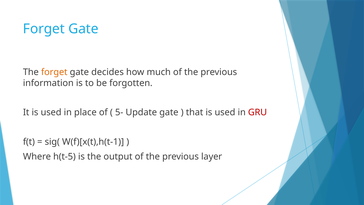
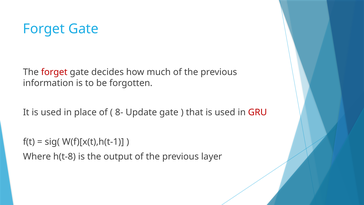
forget colour: orange -> red (54, 72)
5-: 5- -> 8- (119, 112)
h(t-5: h(t-5 -> h(t-8 (64, 156)
